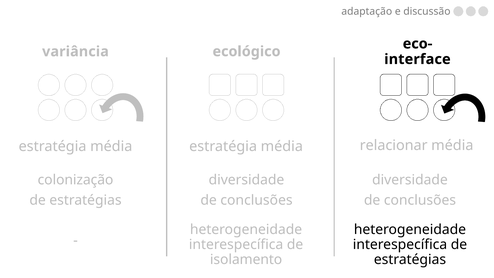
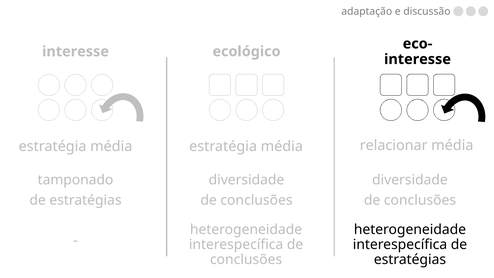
variância: variância -> interesse (76, 52)
interface: interface -> interesse (417, 59)
colonização: colonização -> tamponado (76, 180)
isolamento: isolamento -> conclusões (246, 260)
